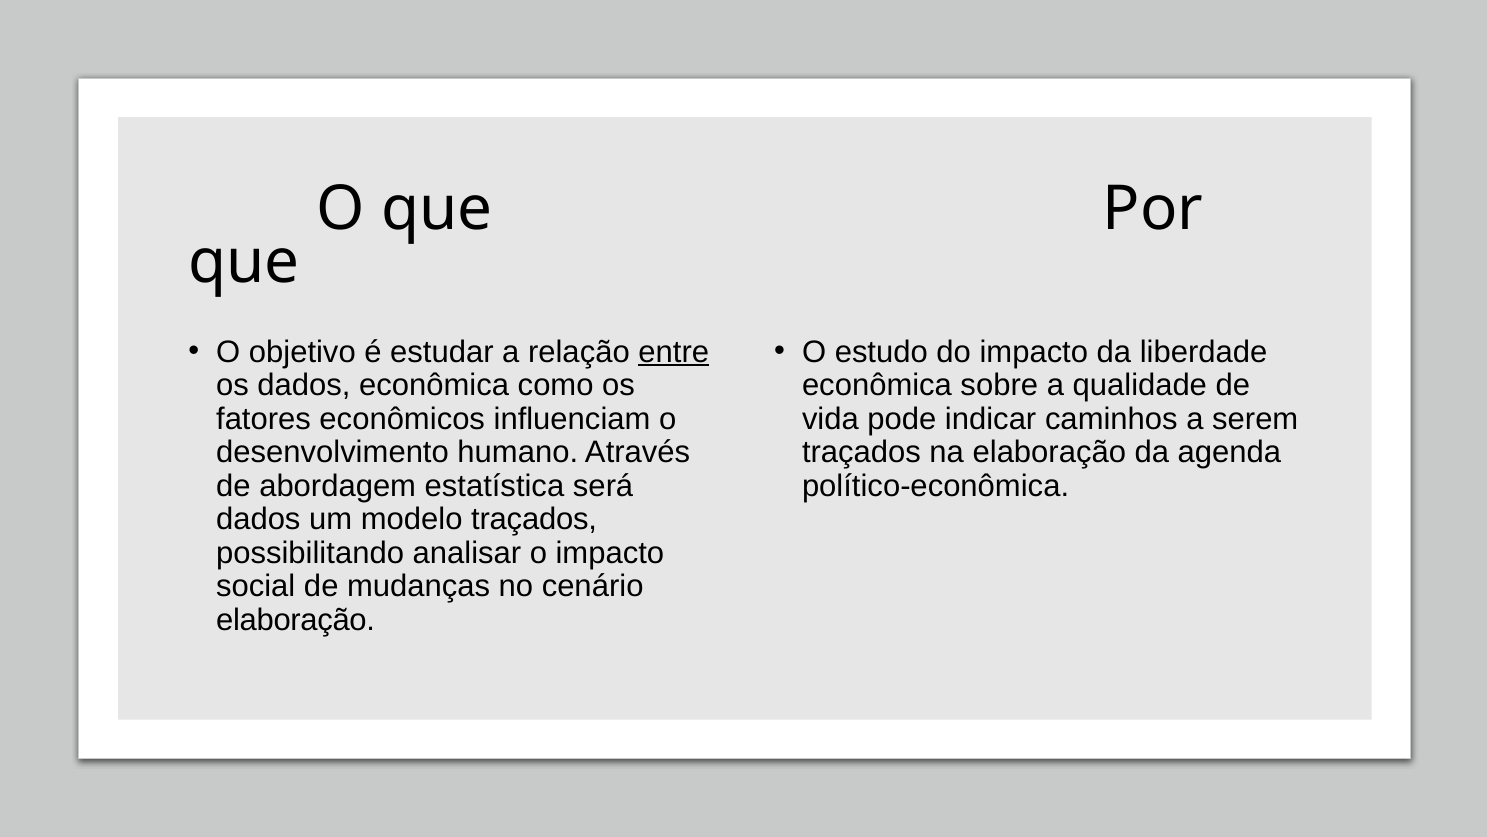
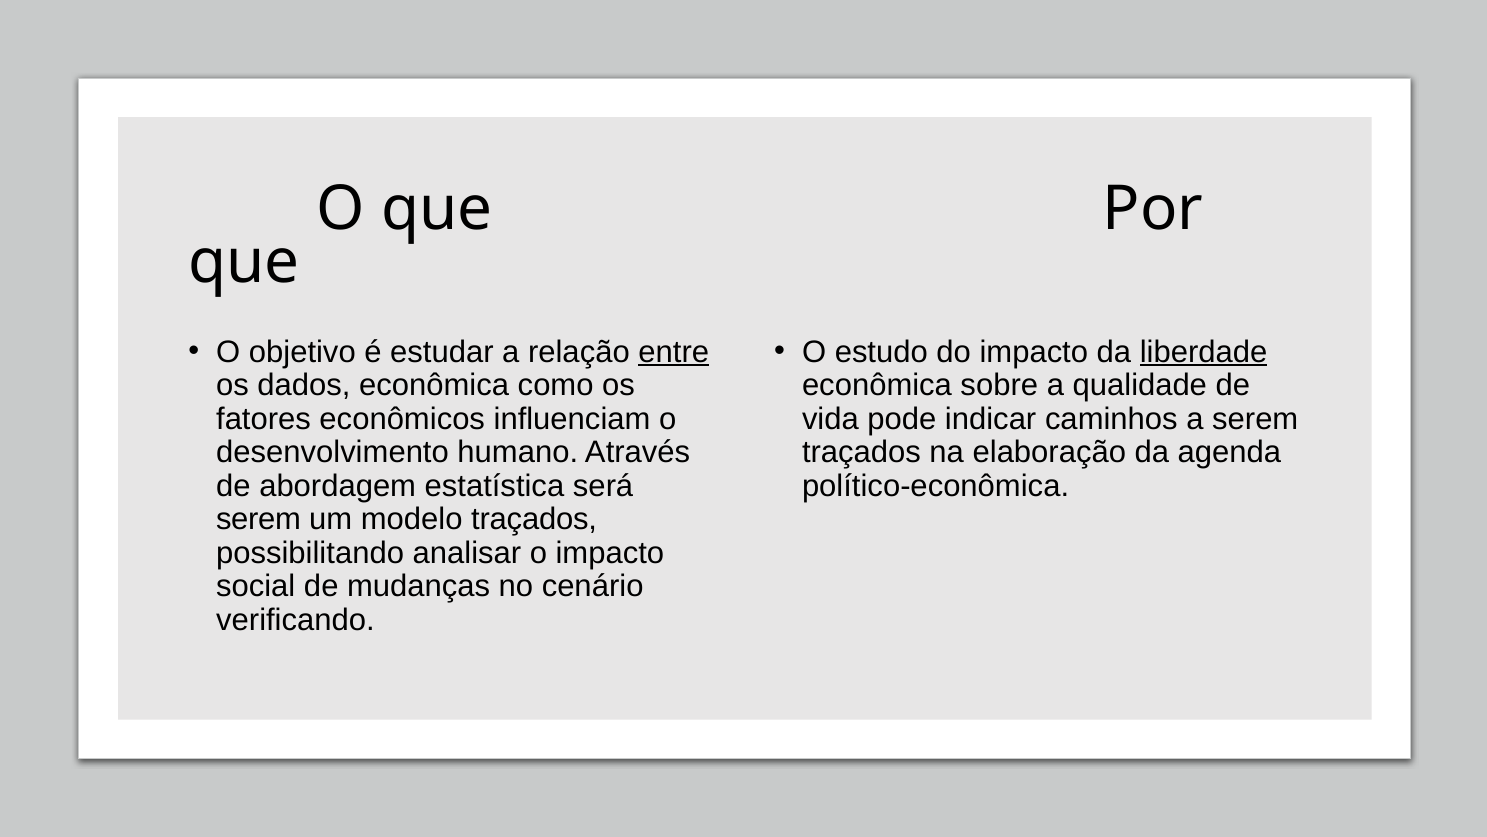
liberdade underline: none -> present (1204, 352)
dados: dados -> serem (258, 519)
elaboração: elaboração -> verificando (295, 620)
